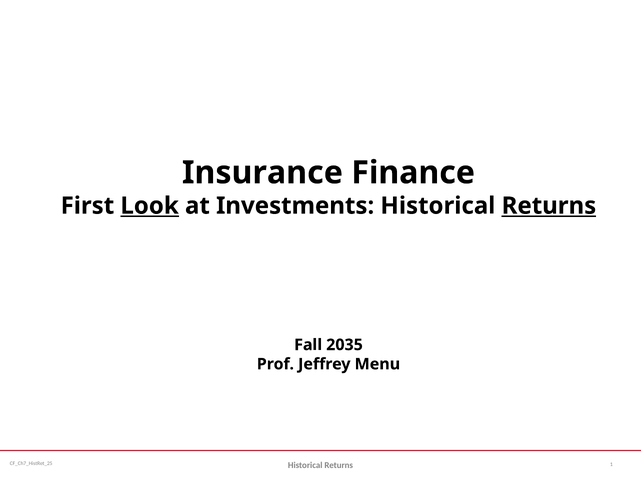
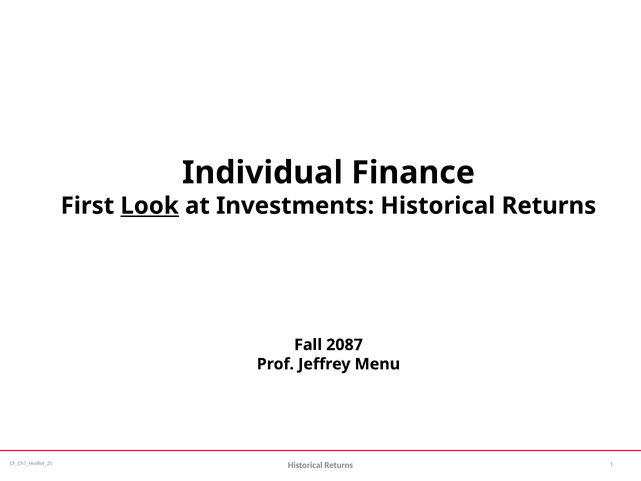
Insurance: Insurance -> Individual (262, 173)
Returns underline: present -> none (549, 206)
2035: 2035 -> 2087 (345, 345)
